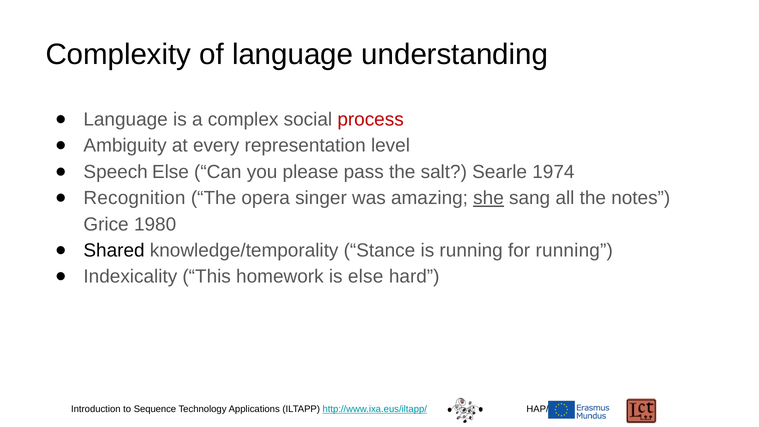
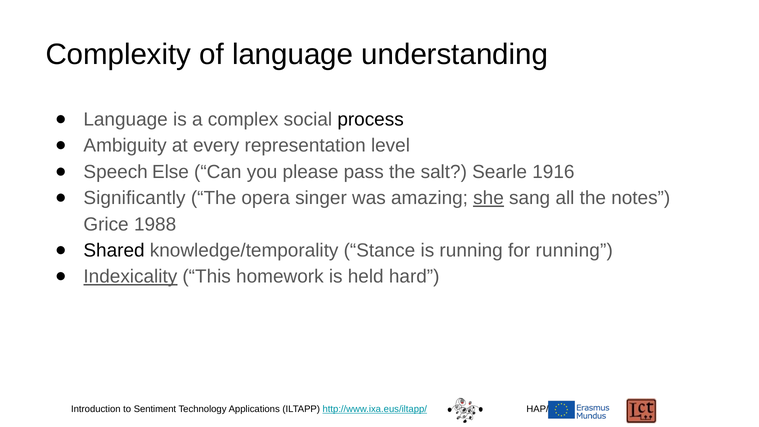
process colour: red -> black (371, 120)
1974: 1974 -> 1916 (553, 172)
Recognition: Recognition -> Significantly (135, 198)
1980: 1980 -> 1988 (155, 224)
Indexicality underline: none -> present (130, 277)
is else: else -> held (366, 277)
Sequence: Sequence -> Sentiment (155, 409)
